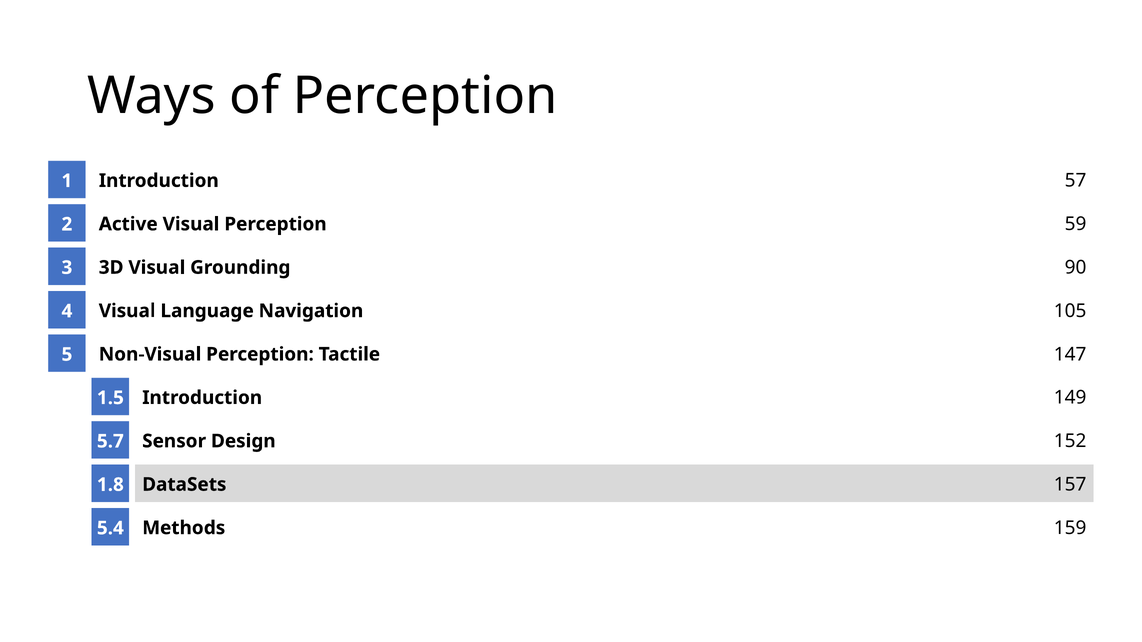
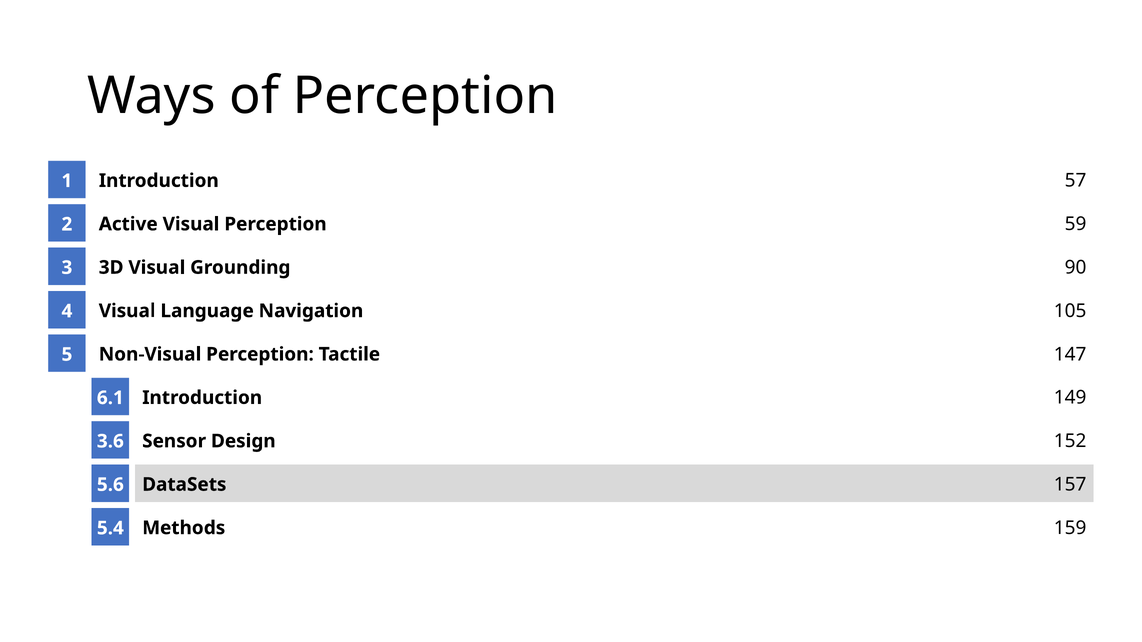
1.5: 1.5 -> 6.1 (110, 398)
5.7: 5.7 -> 3.6 (110, 441)
1.8: 1.8 -> 5.6 (110, 485)
